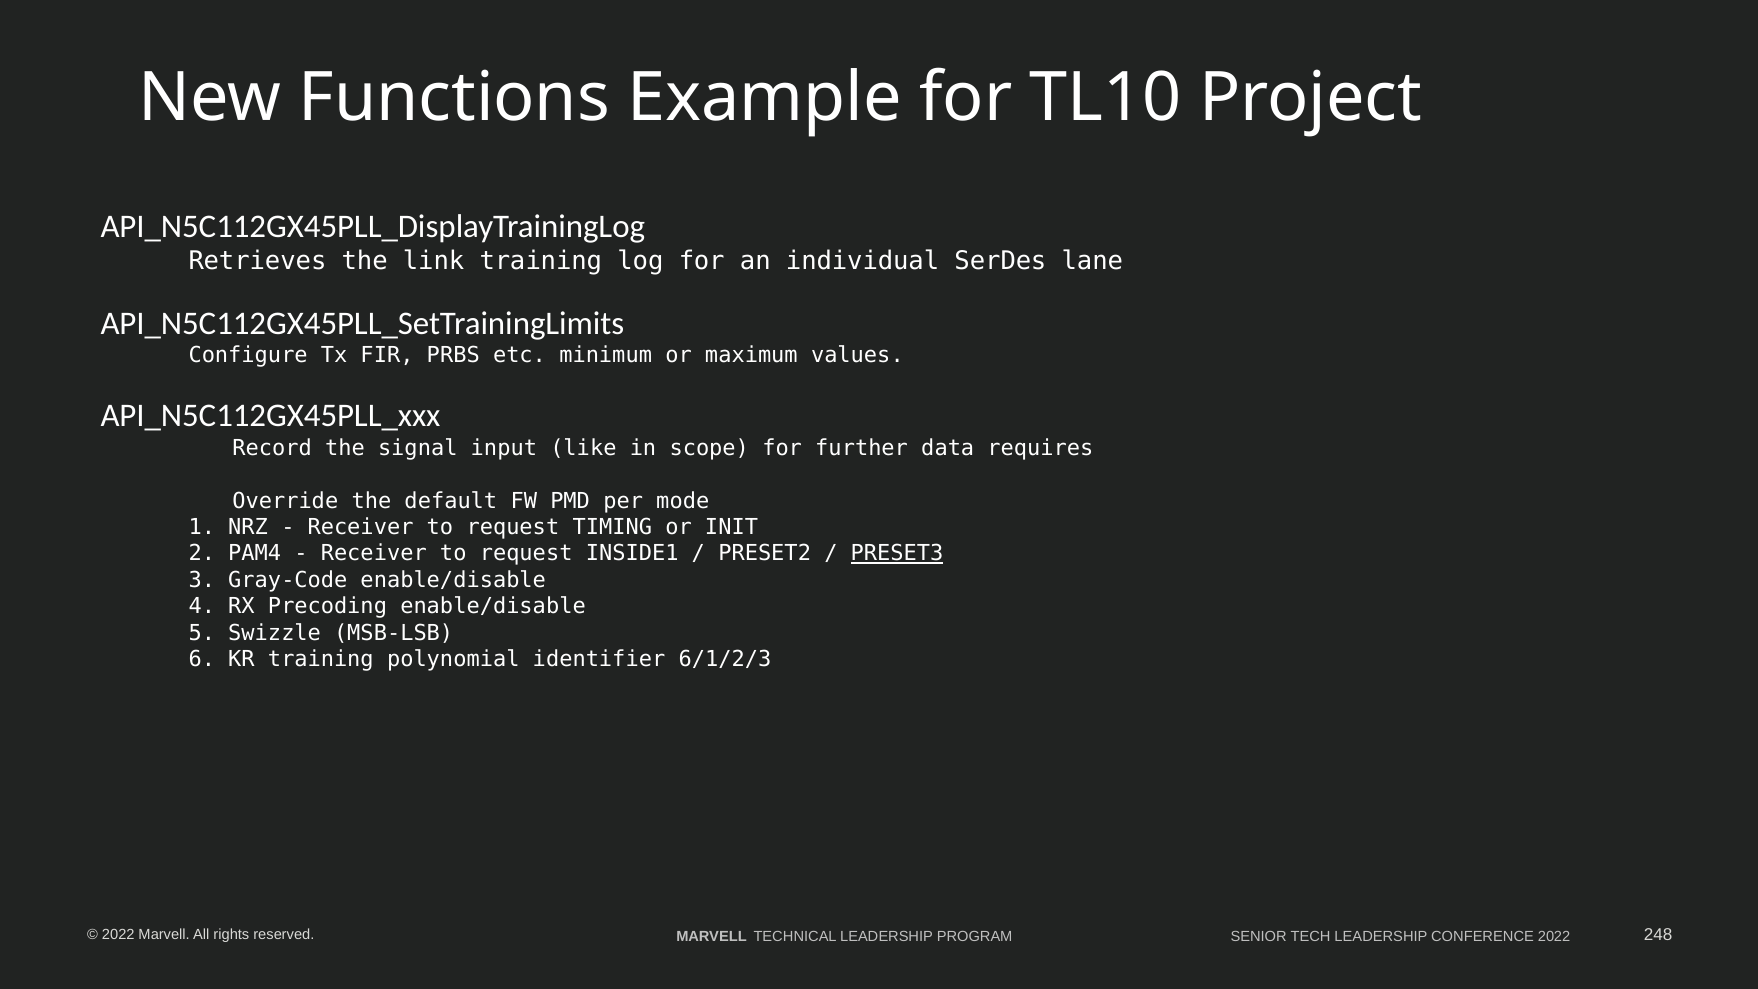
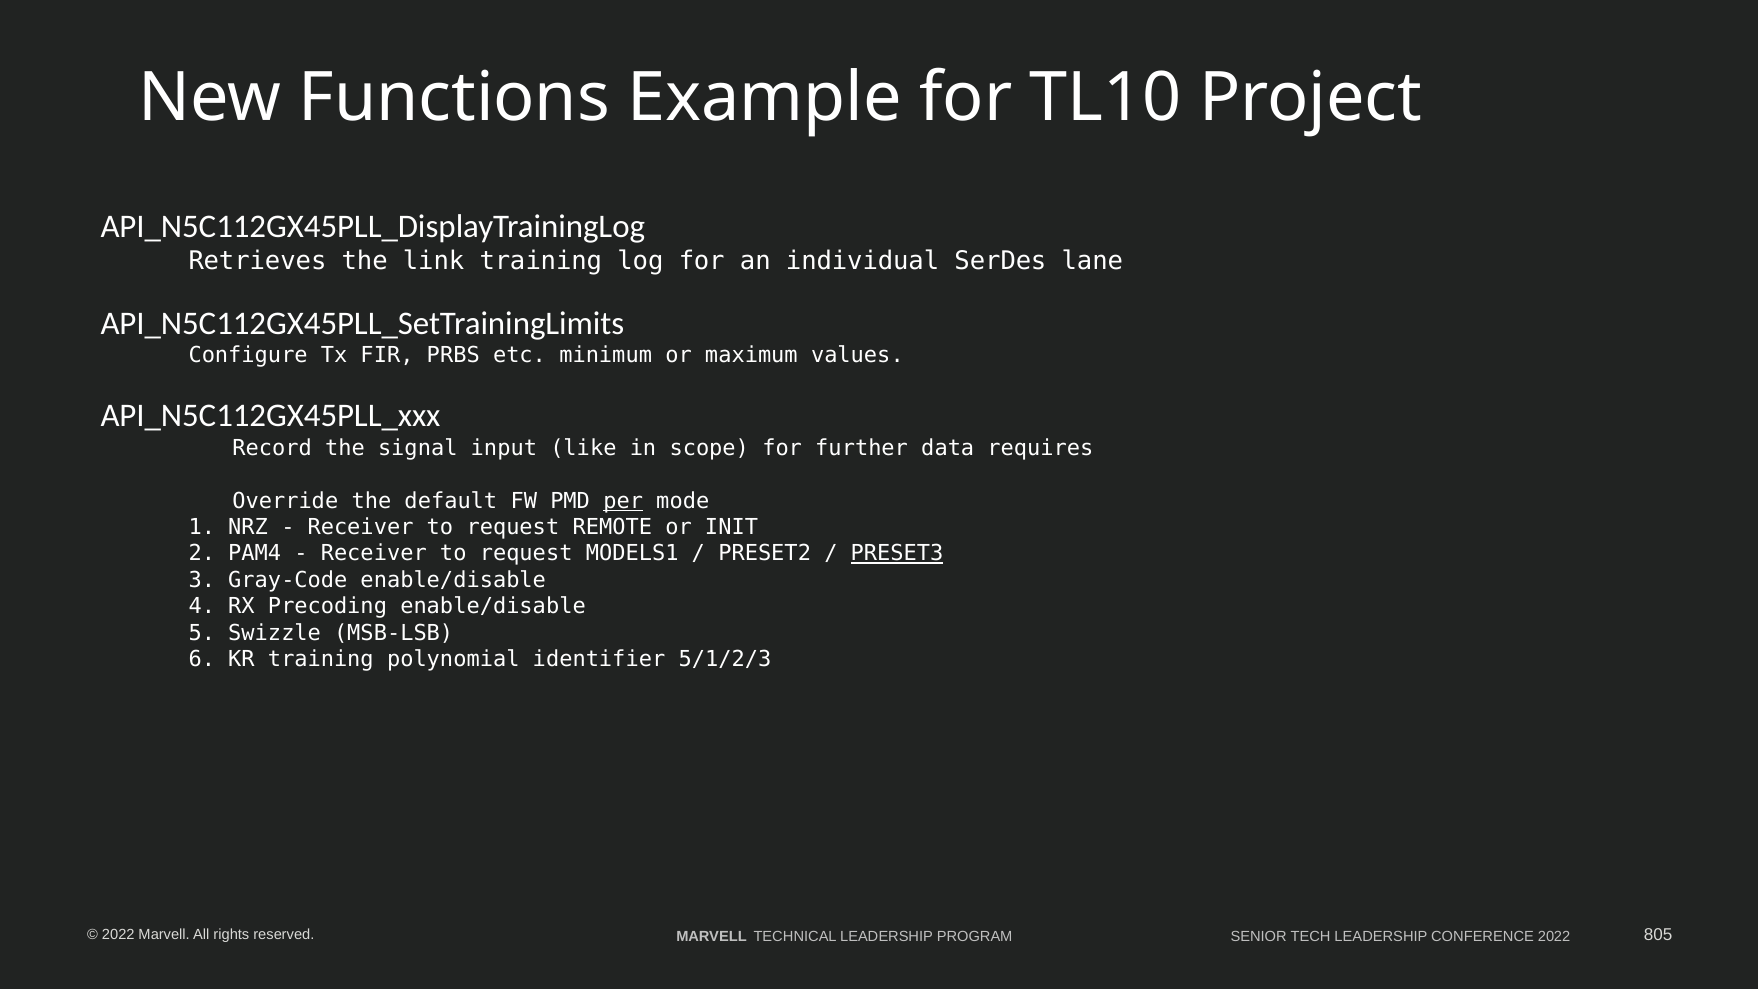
per underline: none -> present (623, 501)
TIMING: TIMING -> REMOTE (612, 527)
INSIDE1: INSIDE1 -> MODELS1 (632, 554)
6/1/2/3: 6/1/2/3 -> 5/1/2/3 (725, 659)
248: 248 -> 805 (1658, 935)
